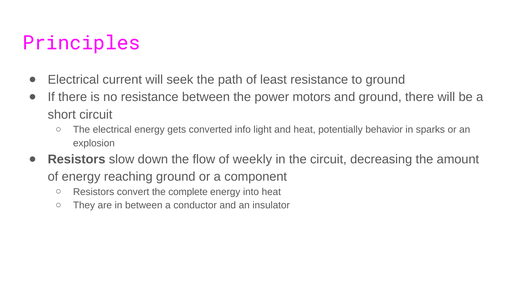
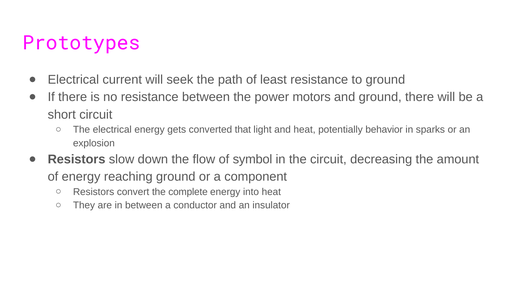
Principles: Principles -> Prototypes (81, 43)
info: info -> that (243, 130)
weekly: weekly -> symbol (253, 159)
